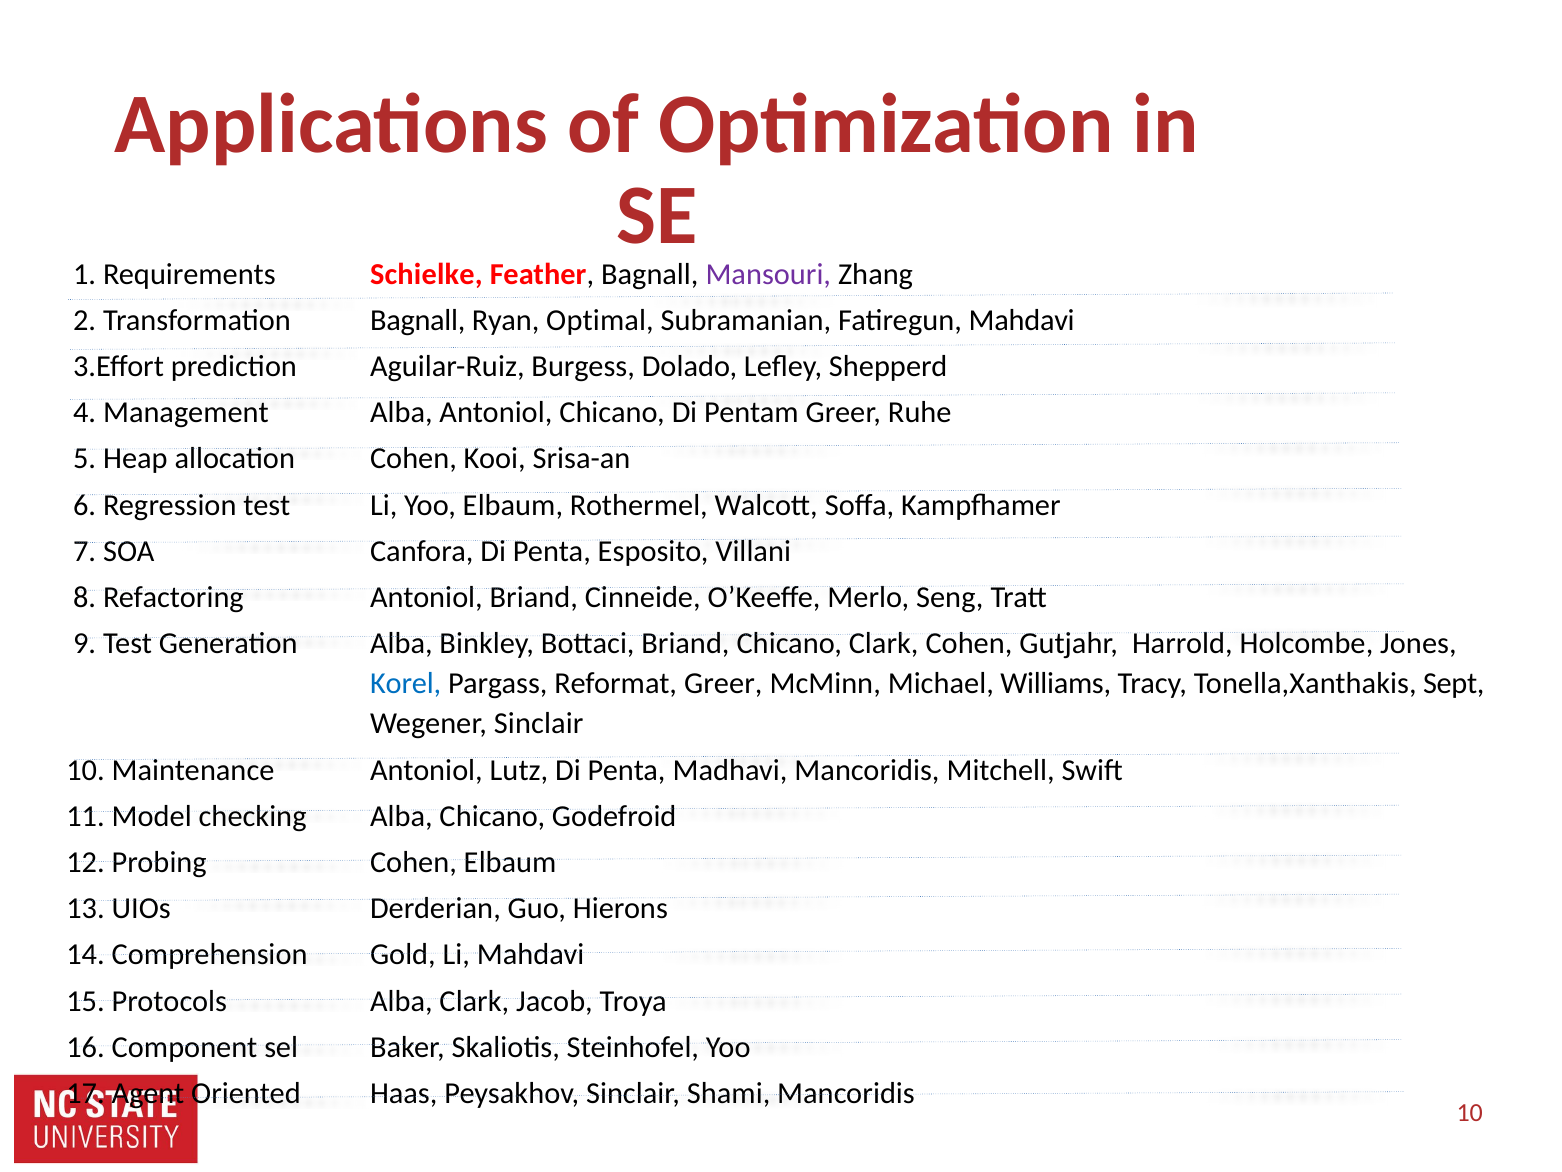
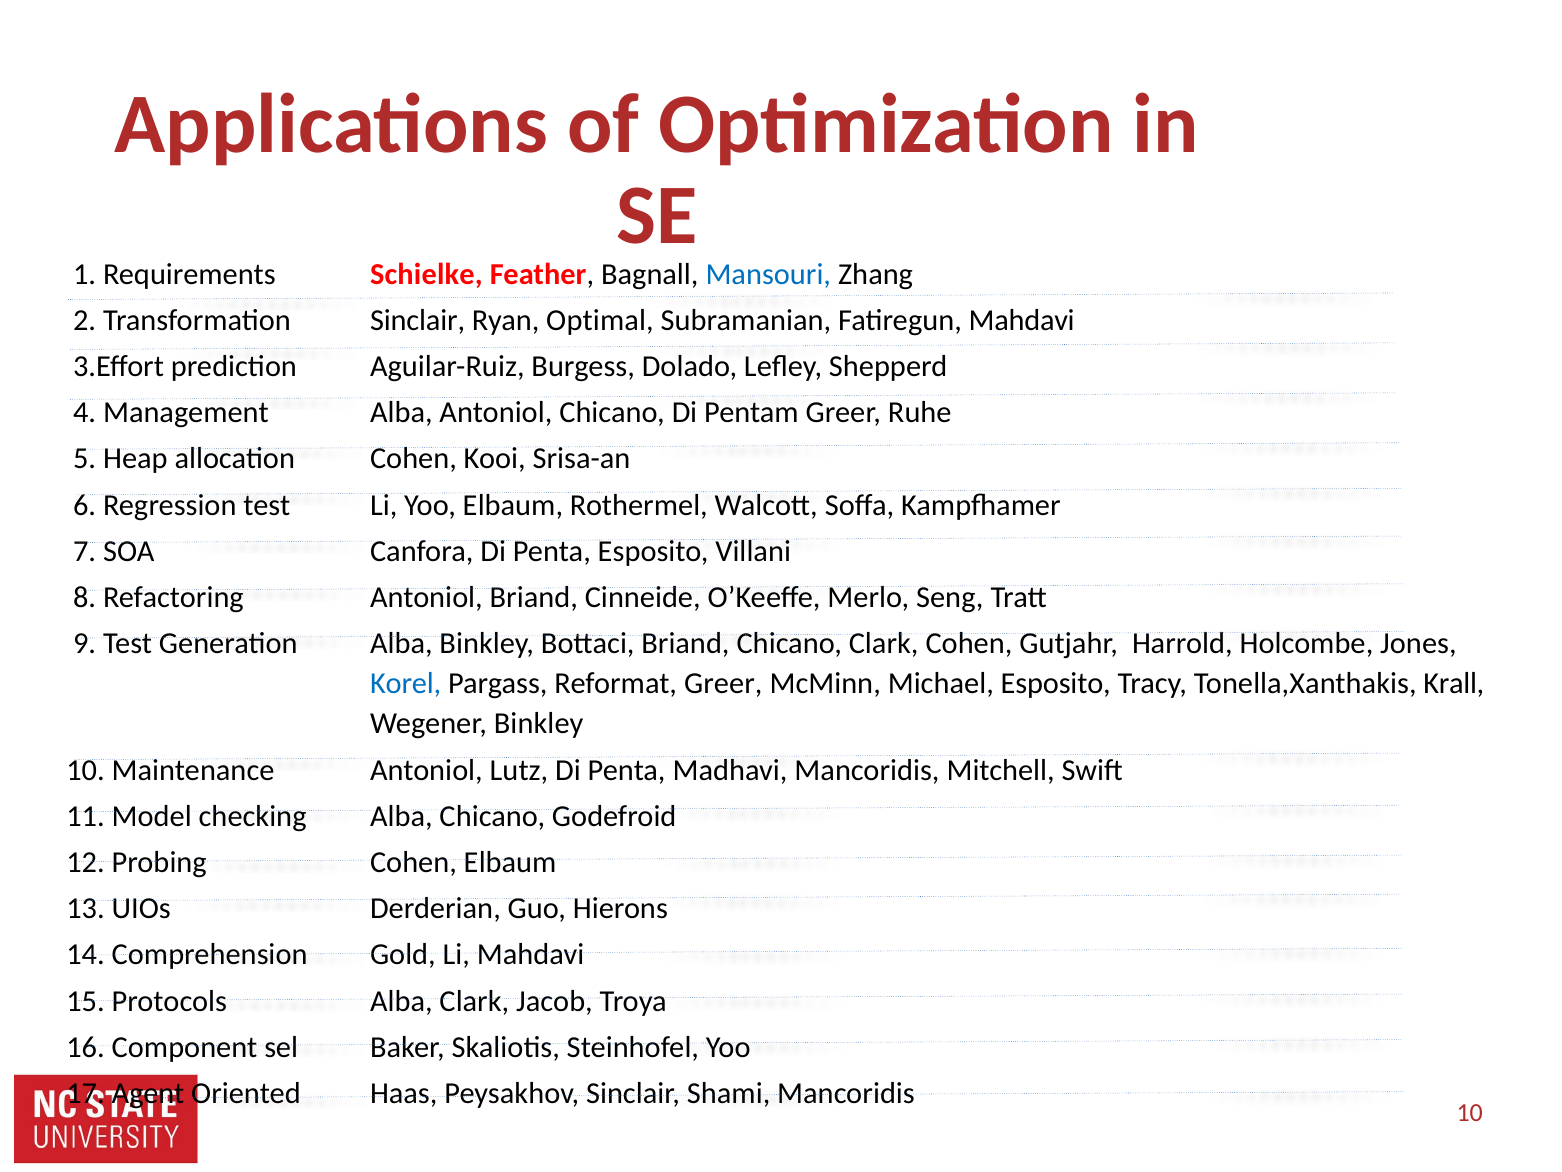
Mansouri colour: purple -> blue (768, 274)
Transformation Bagnall: Bagnall -> Sinclair (418, 320)
Michael Williams: Williams -> Esposito (1056, 684)
Sept: Sept -> Krall (1454, 684)
Wegener Sinclair: Sinclair -> Binkley (539, 724)
